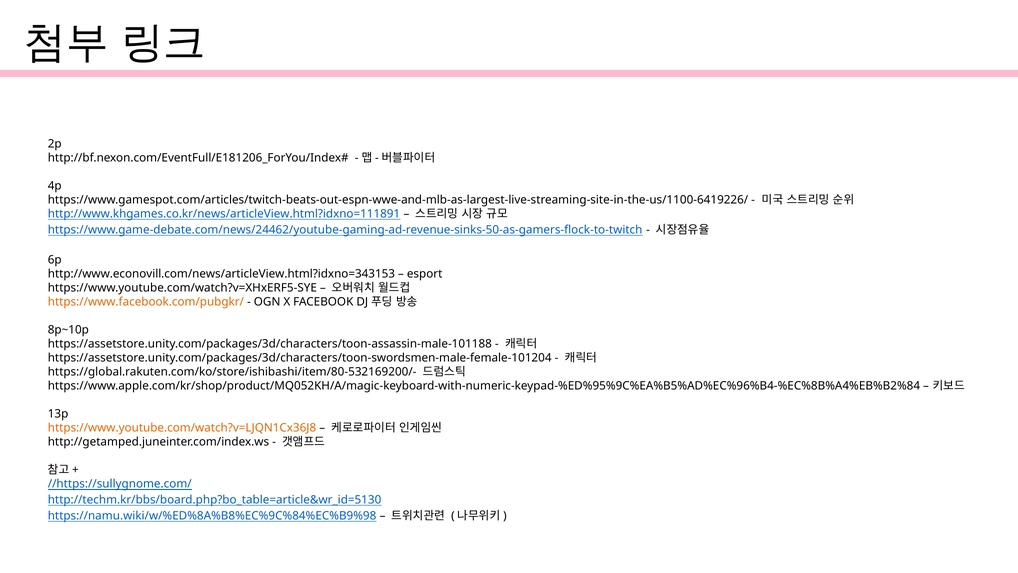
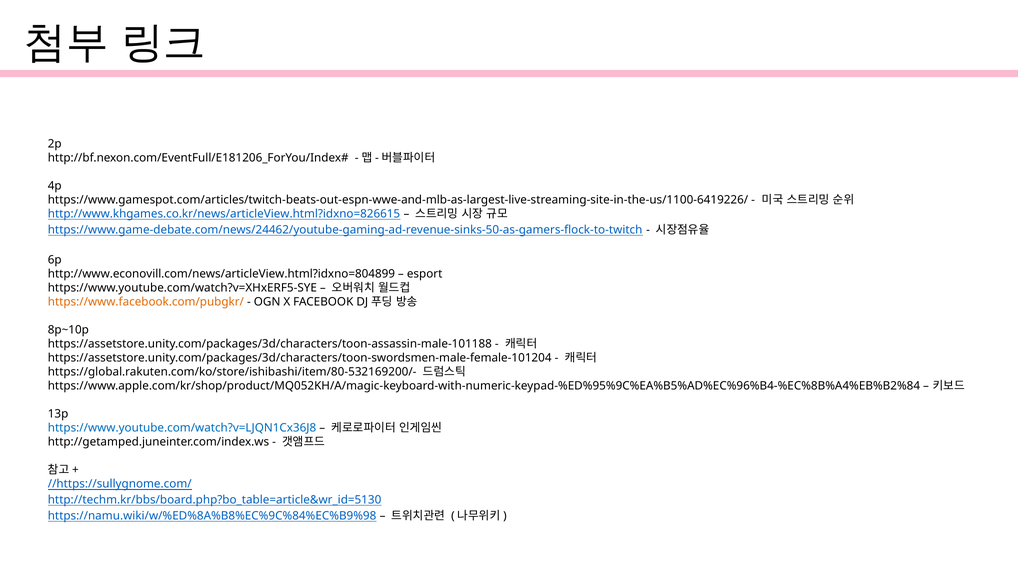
http://www.khgames.co.kr/news/articleView.html?idxno=111891: http://www.khgames.co.kr/news/articleView.html?idxno=111891 -> http://www.khgames.co.kr/news/articleView.html?idxno=826615 (224, 214)
http://www.econovill.com/news/articleView.html?idxno=343153: http://www.econovill.com/news/articleView.html?idxno=343153 -> http://www.econovill.com/news/articleView.html?idxno=804899 (221, 274)
https://www.youtube.com/watch?v=LJQN1Cx36J8 colour: orange -> blue (182, 428)
